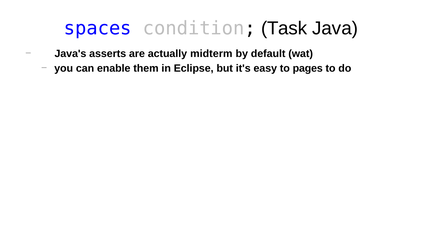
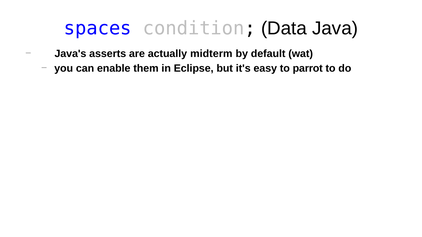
Task: Task -> Data (284, 28)
pages: pages -> parrot (308, 68)
